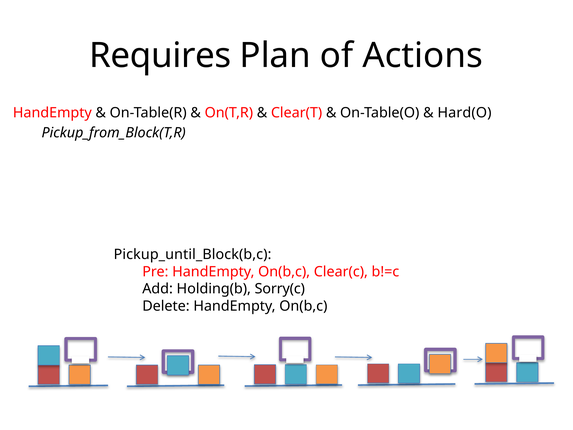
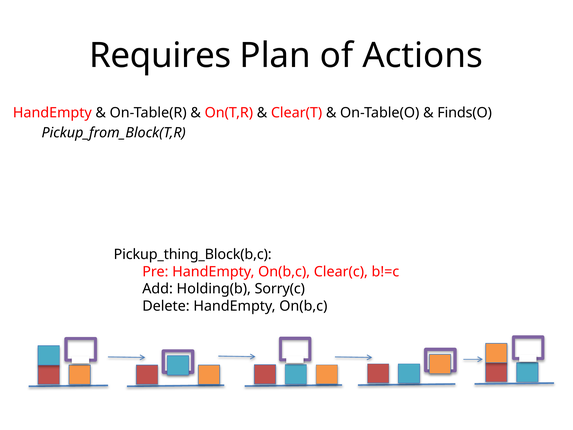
Hard(O: Hard(O -> Finds(O (465, 113)
Pickup_until_Block(b,c: Pickup_until_Block(b,c -> Pickup_thing_Block(b,c (193, 254)
